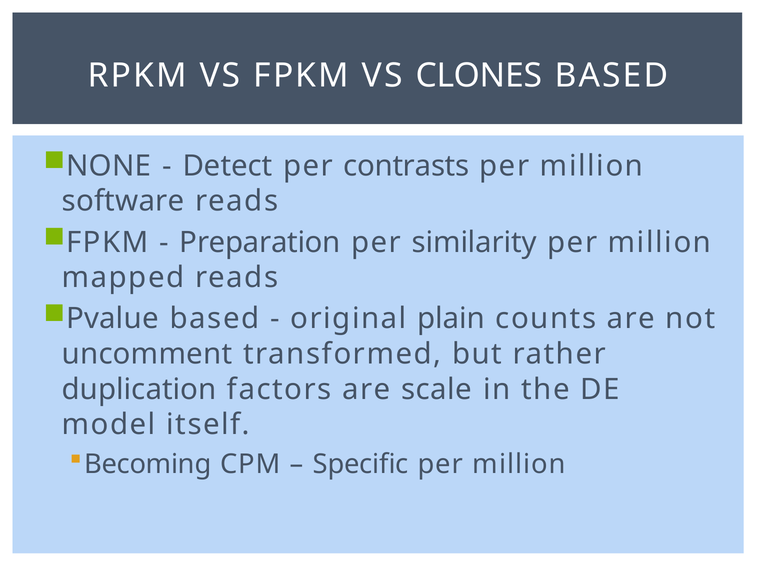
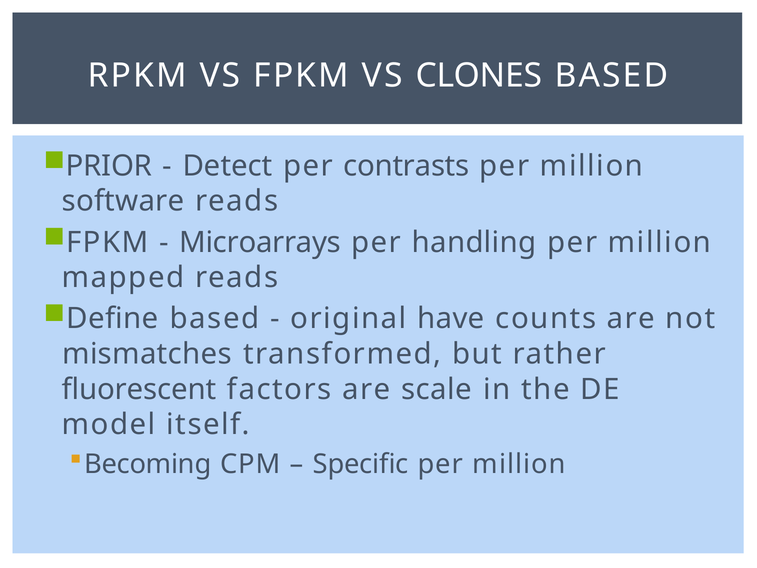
NONE: NONE -> PRIOR (109, 166)
Preparation: Preparation -> Microarrays (260, 242)
similarity: similarity -> handling (474, 242)
Pvalue: Pvalue -> Define (112, 319)
plain: plain -> have (451, 319)
uncomment: uncomment -> mismatches (147, 354)
duplication: duplication -> fluorescent (139, 389)
